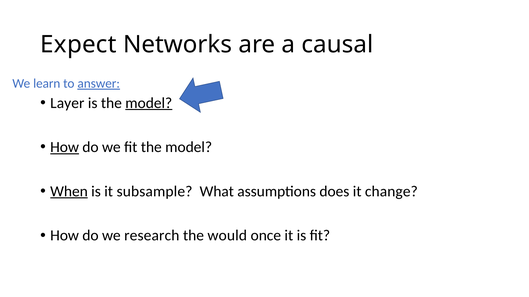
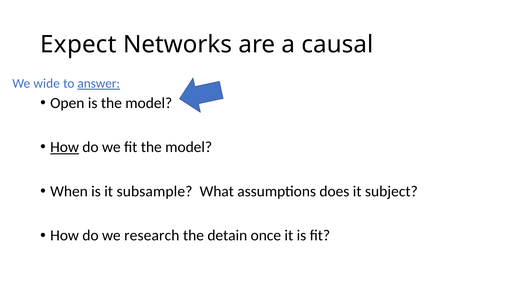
learn: learn -> wide (47, 84)
Layer: Layer -> Open (67, 103)
model underline: present -> none (149, 103)
When underline: present -> none (69, 192)
change: change -> subject (391, 192)
would: would -> detain (227, 236)
